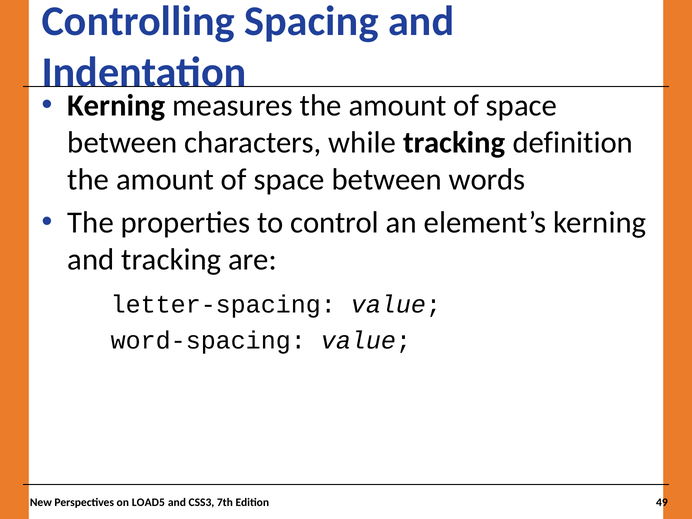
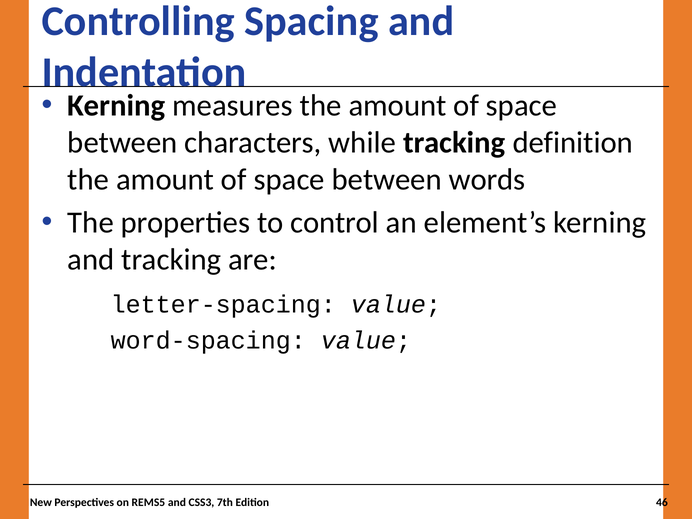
LOAD5: LOAD5 -> REMS5 (148, 502)
49: 49 -> 46 (662, 502)
